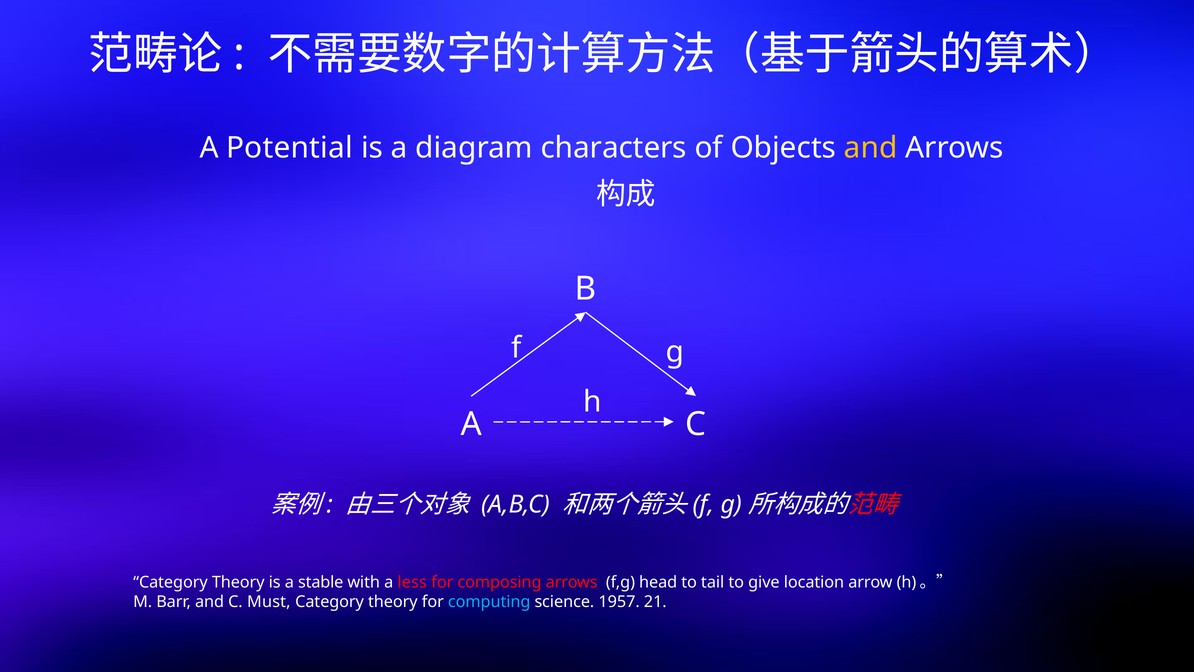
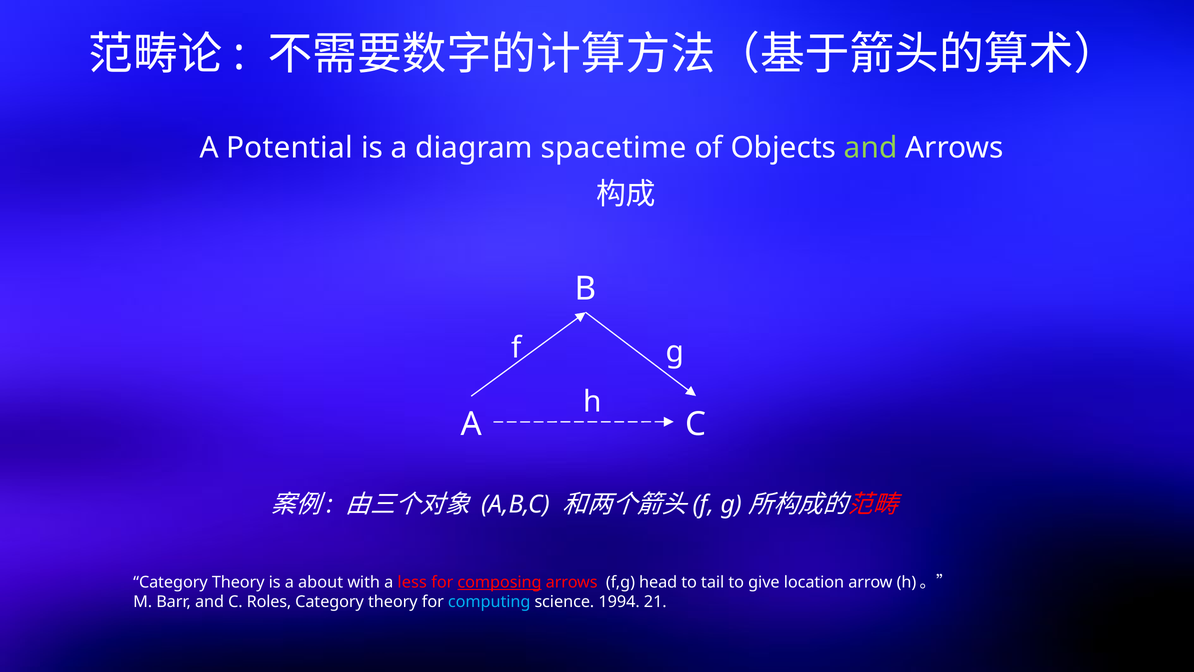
characters: characters -> spacetime (614, 148)
and colour: yellow -> light green (871, 148)
stable: stable -> about (321, 582)
composing underline: none -> present (500, 582)
Must: Must -> Roles (269, 602)
1957: 1957 -> 1994 (619, 602)
